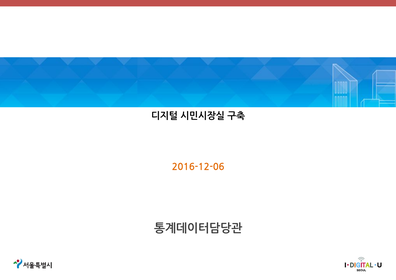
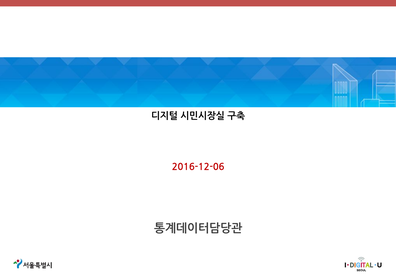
2016-12-06 colour: orange -> red (198, 167)
